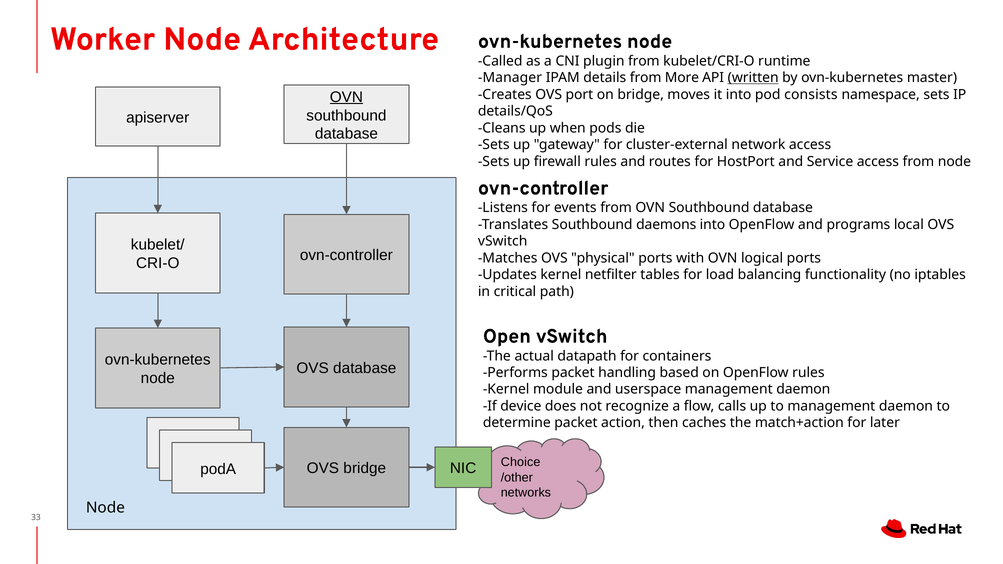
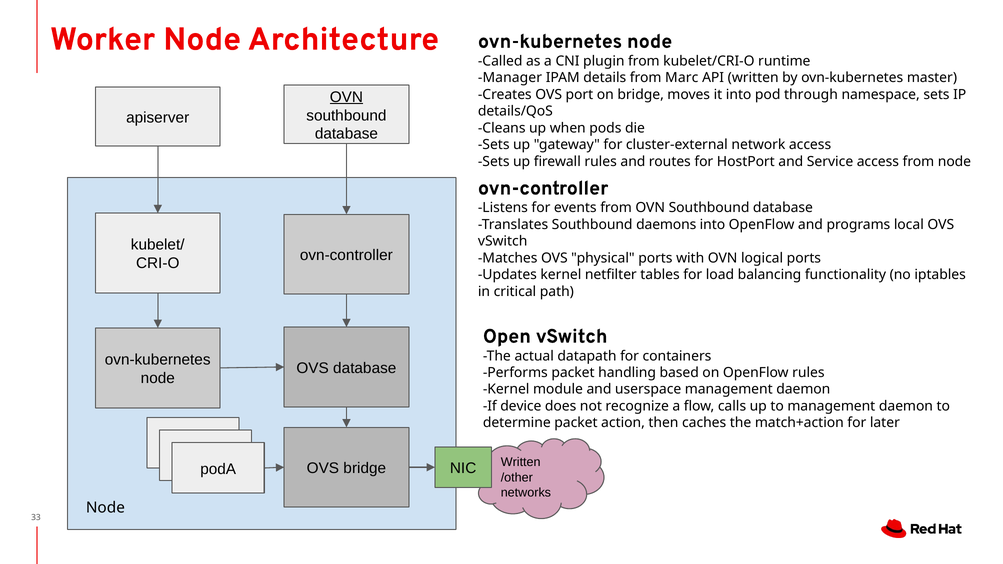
More: More -> Marc (682, 78)
written underline: present -> none (753, 78)
consists: consists -> through (811, 95)
Choice: Choice -> Written (521, 463)
